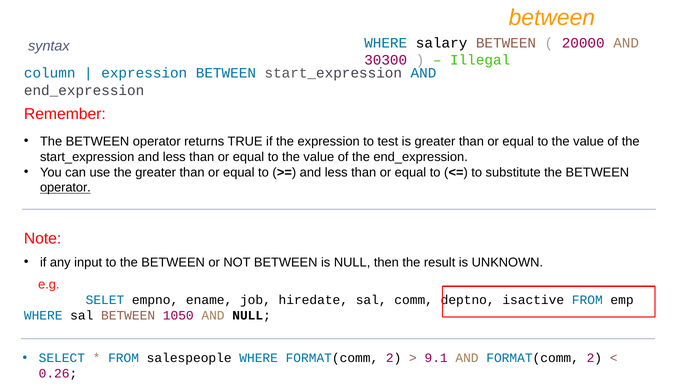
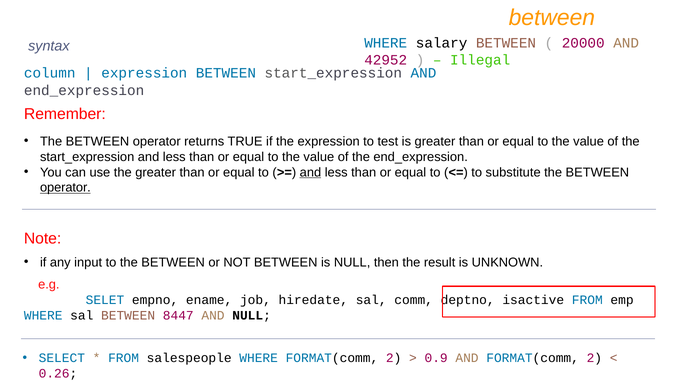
30300: 30300 -> 42952 (386, 60)
and underline: none -> present (310, 172)
1050: 1050 -> 8447 (178, 315)
9.1: 9.1 -> 0.9 (436, 358)
